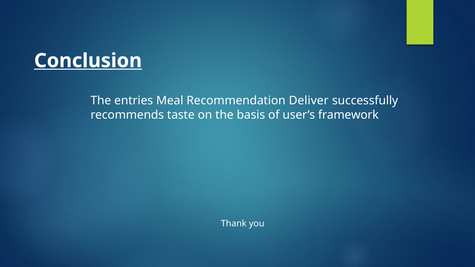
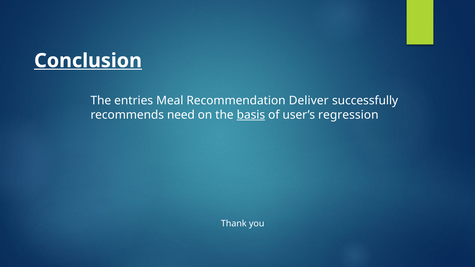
taste: taste -> need (181, 115)
basis underline: none -> present (251, 115)
framework: framework -> regression (348, 115)
